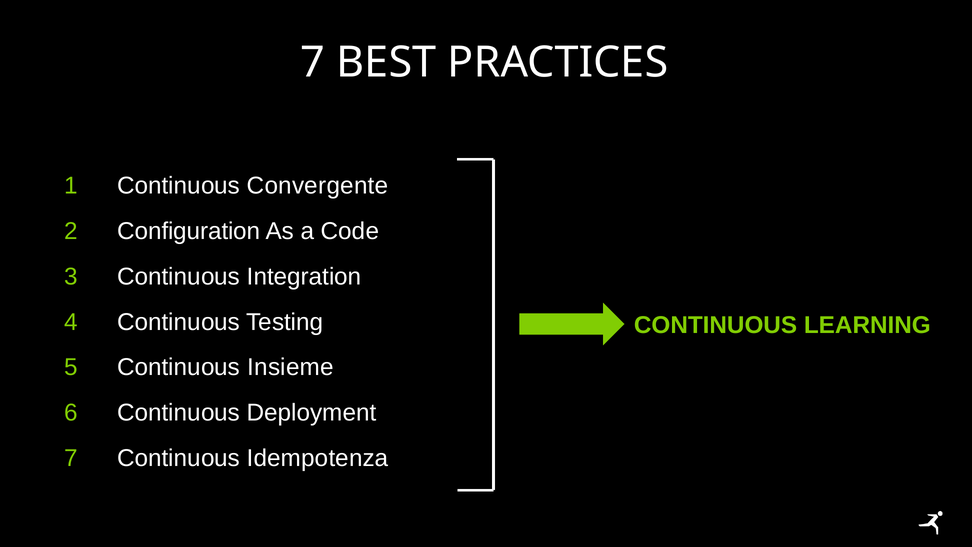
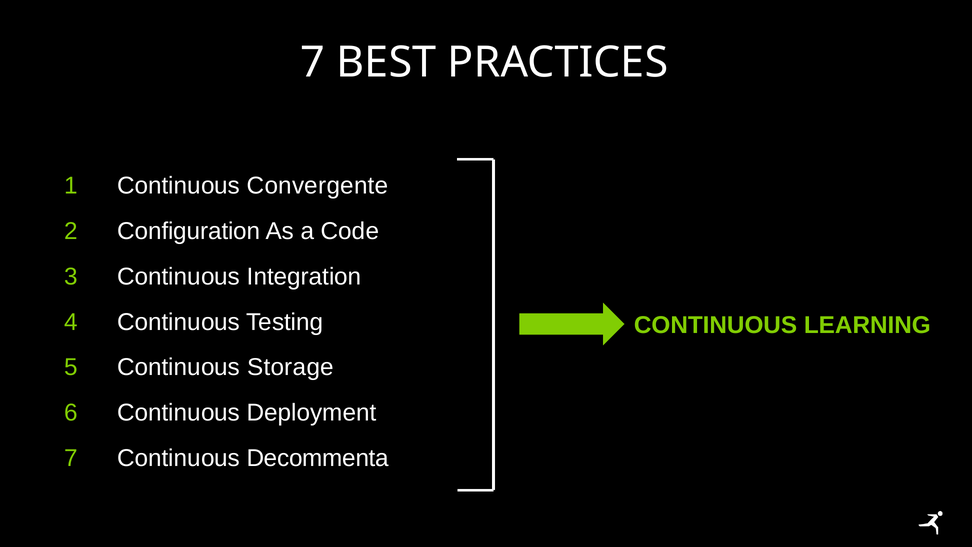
Insieme: Insieme -> Storage (291, 367)
Idempotenza: Idempotenza -> Decommenta (318, 458)
